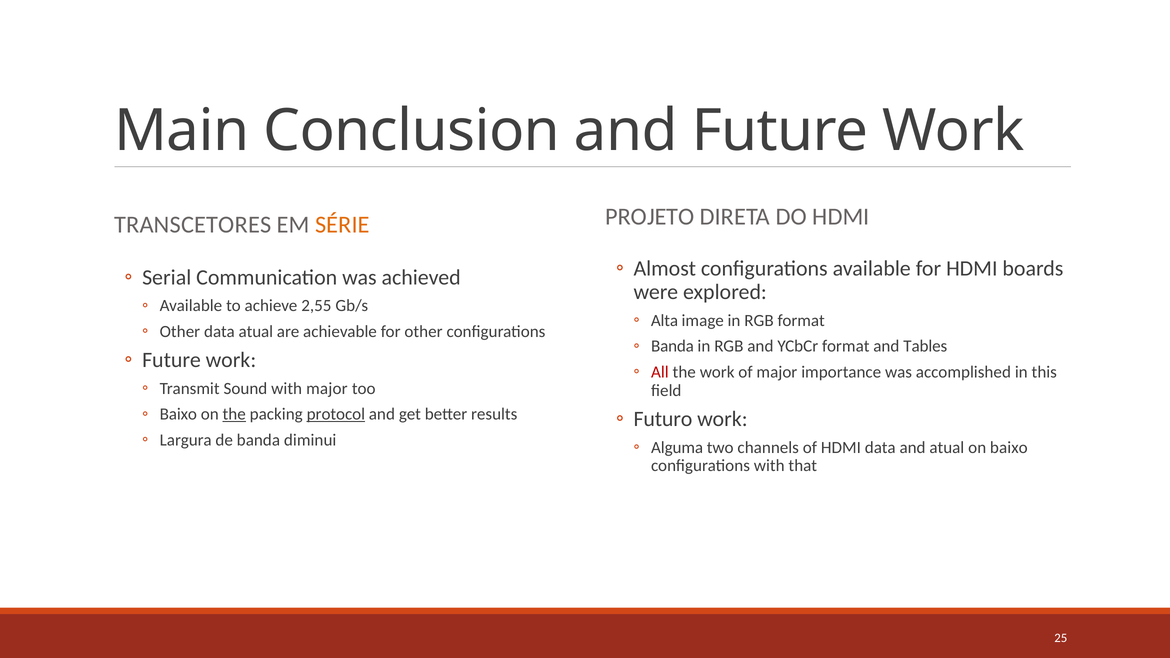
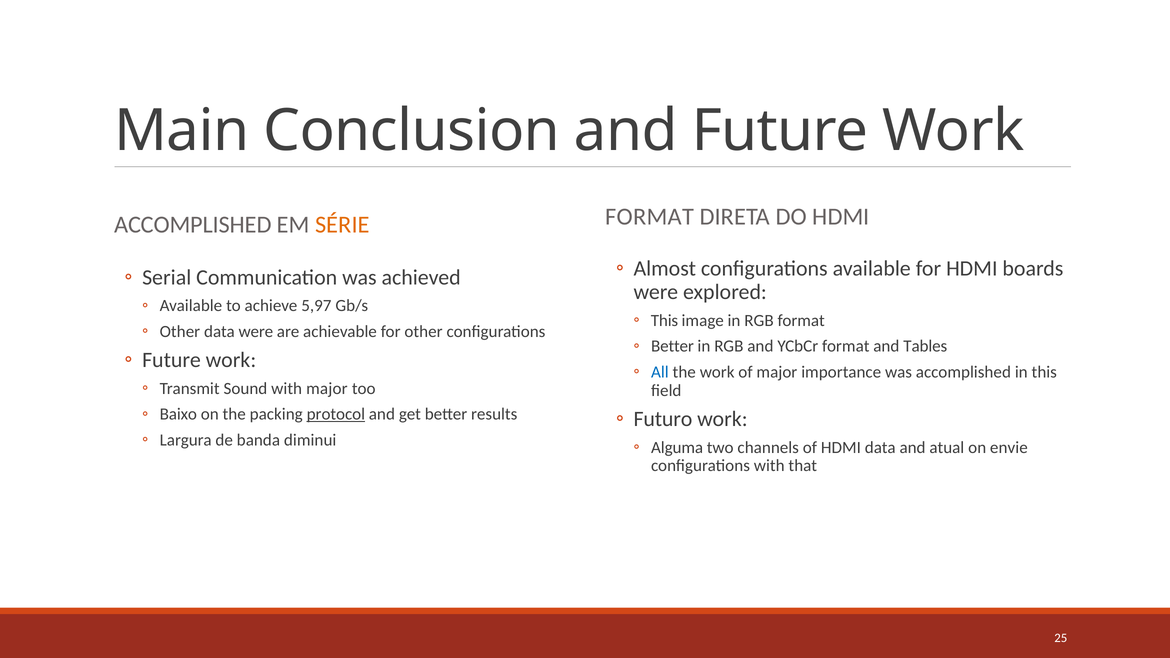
PROJETO: PROJETO -> FORMAT (650, 217)
TRANSCETORES: TRANSCETORES -> ACCOMPLISHED (193, 225)
2,55: 2,55 -> 5,97 (316, 306)
Alta: Alta -> This (664, 321)
data atual: atual -> were (256, 332)
Banda: Banda -> Better (672, 346)
All colour: red -> blue (660, 372)
the underline: present -> none (234, 414)
on baixo: baixo -> envie (1009, 447)
